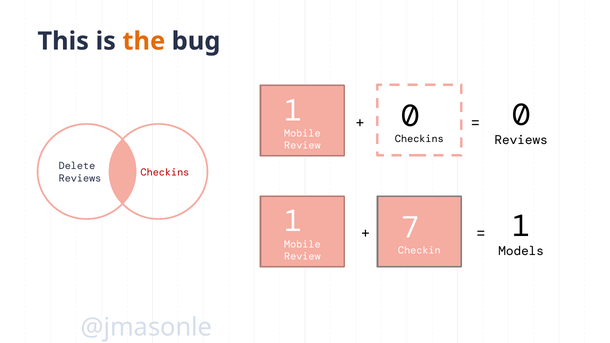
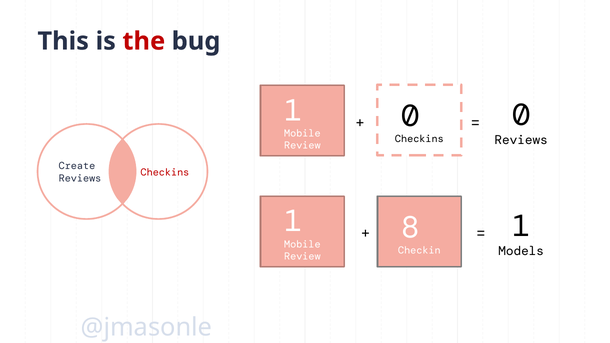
the colour: orange -> red (144, 41)
Delete: Delete -> Create (77, 166)
7: 7 -> 8 (410, 228)
